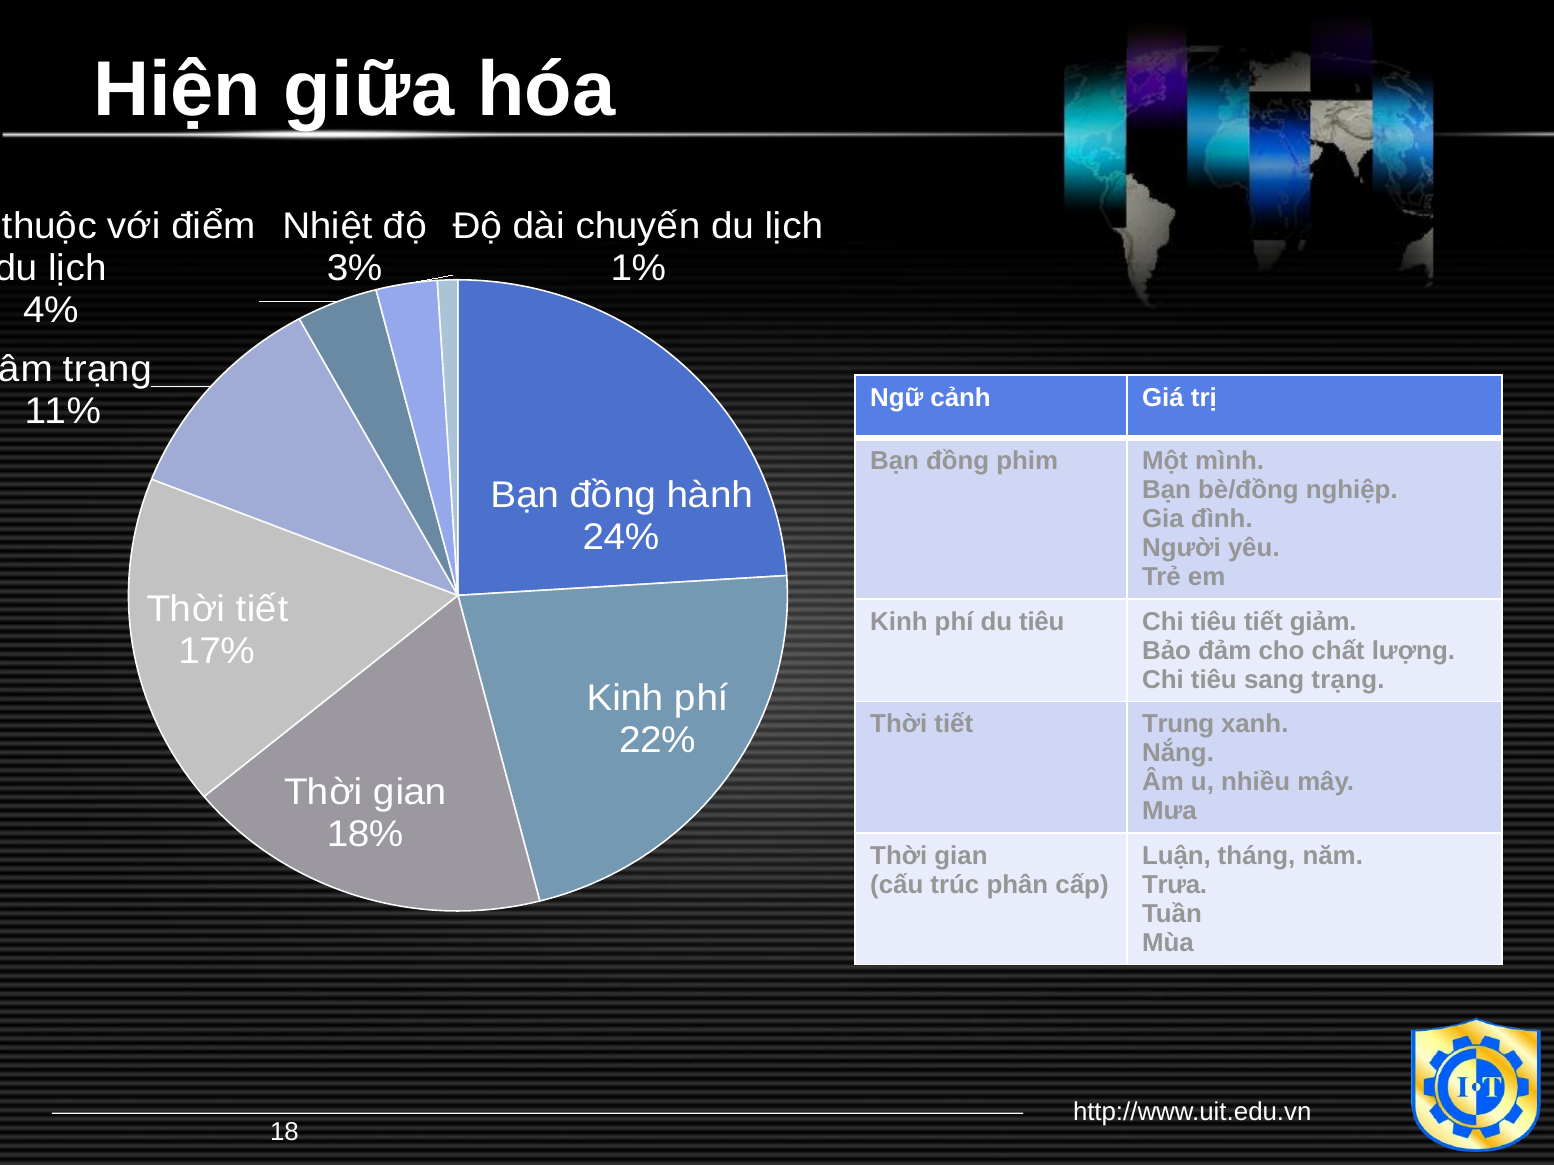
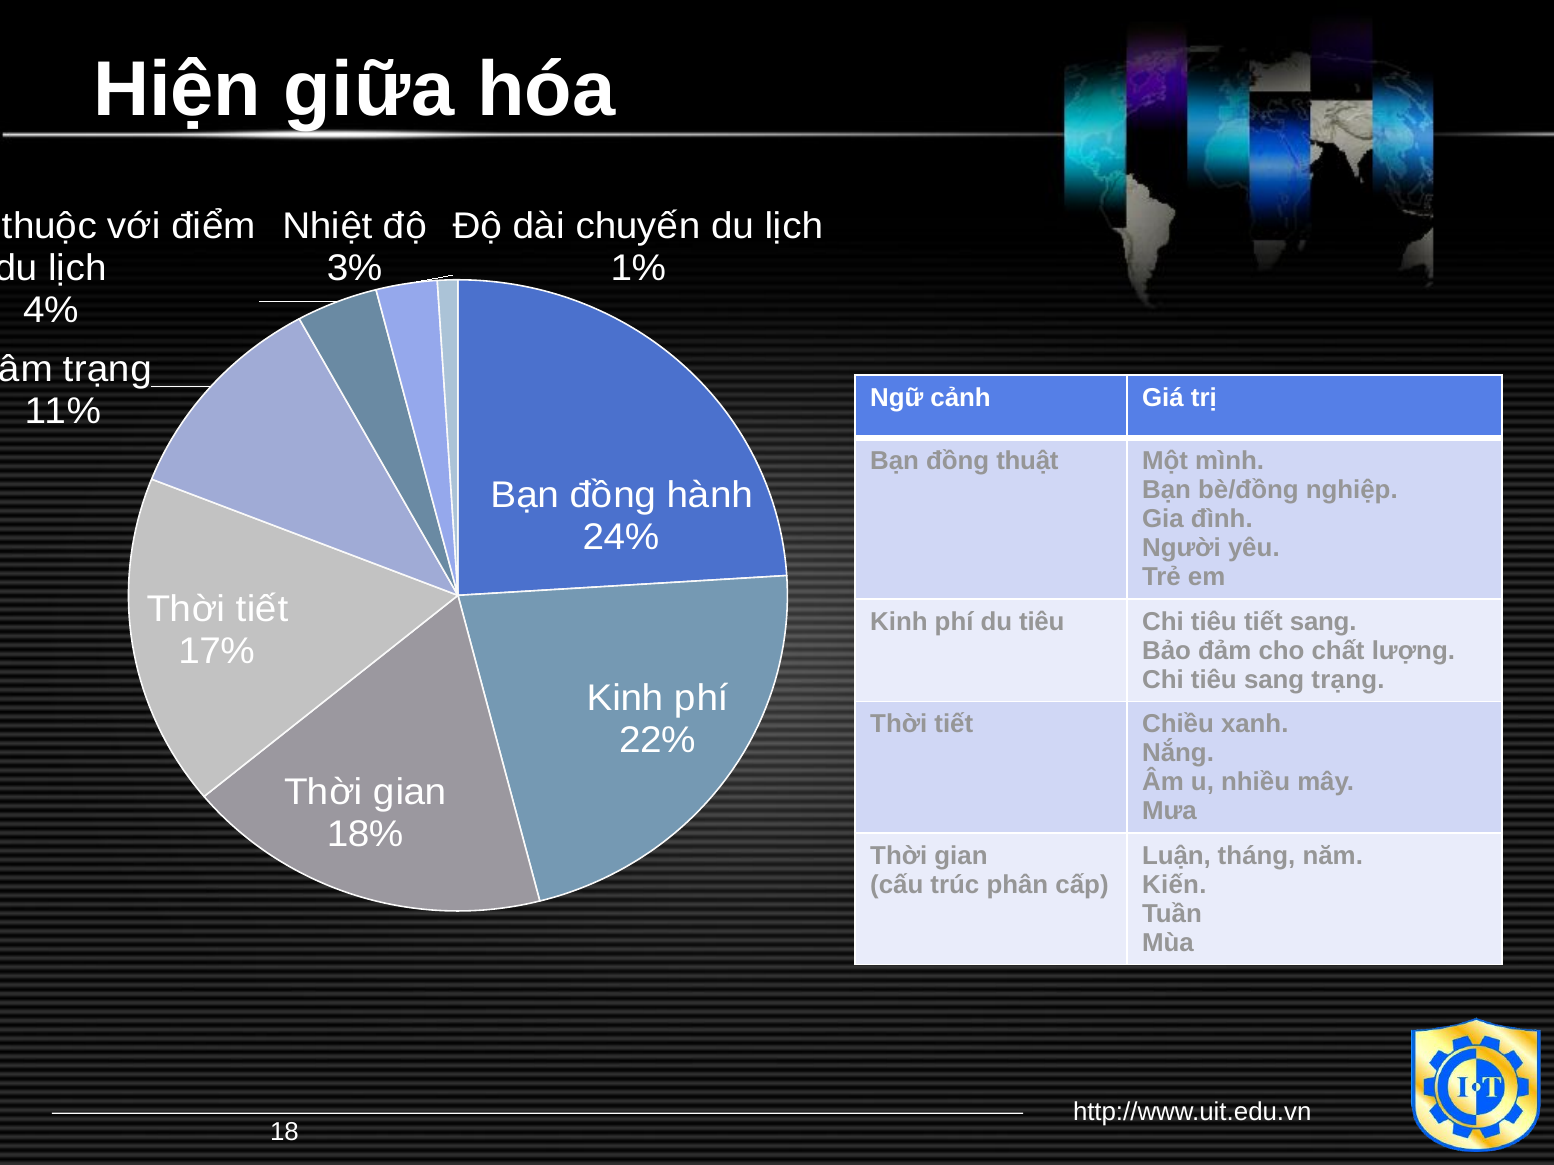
phim: phim -> thuật (1027, 461)
tiết giảm: giảm -> sang (1323, 622)
Trung: Trung -> Chiều (1178, 725)
Trưa: Trưa -> Kiến (1174, 885)
